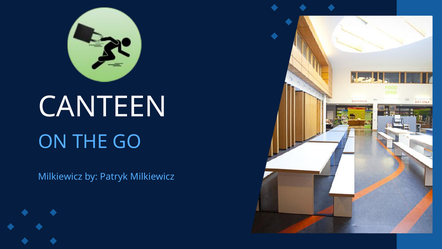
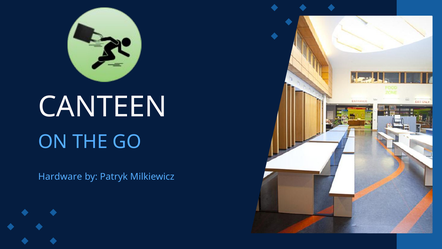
Milkiewicz: Milkiewicz -> Hardware (60, 177)
